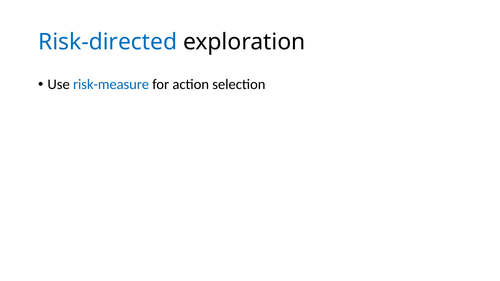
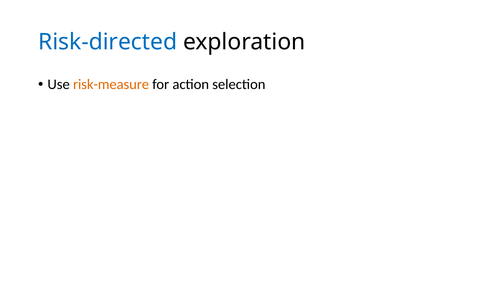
risk-measure colour: blue -> orange (111, 85)
